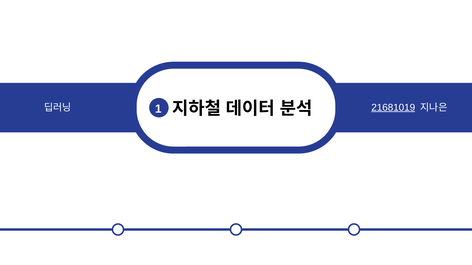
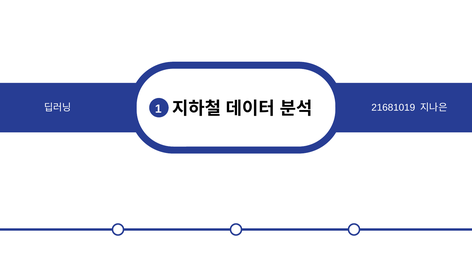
21681019 underline: present -> none (393, 108)
